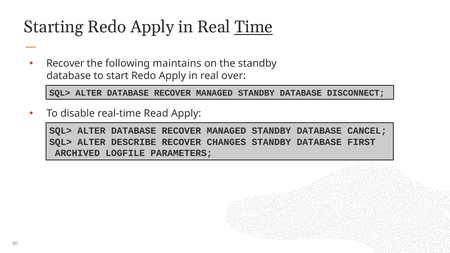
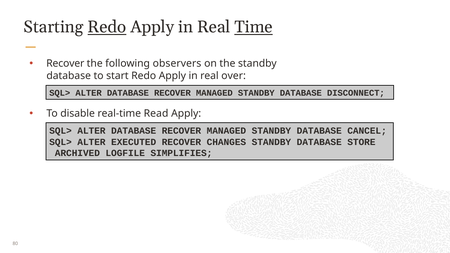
Redo underline: none -> present (107, 27)
maintains: maintains -> observers (177, 64)
DESCRIBE: DESCRIBE -> EXECUTED (134, 142)
FIRST: FIRST -> STORE (361, 142)
PARAMETERS: PARAMETERS -> SIMPLIFIES (181, 153)
